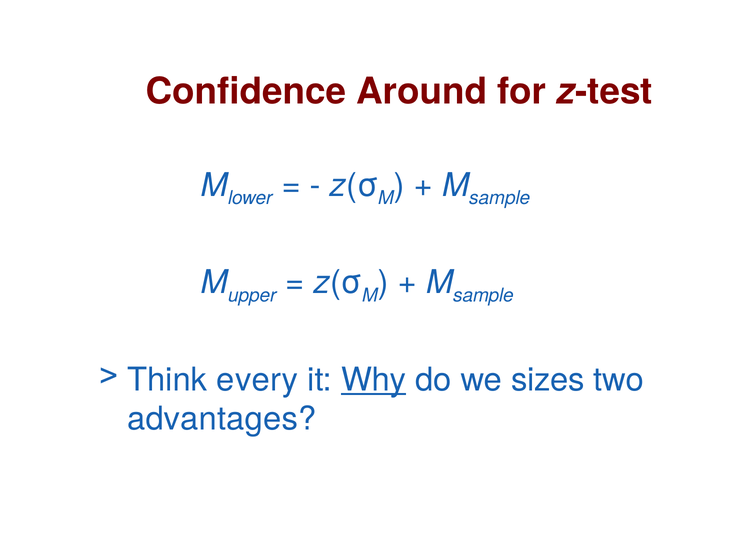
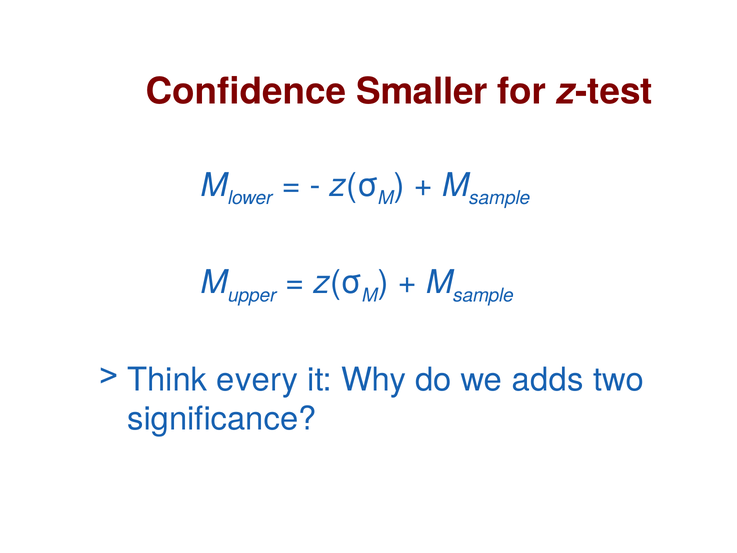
Around: Around -> Smaller (422, 92)
Why underline: present -> none (374, 380)
sizes: sizes -> adds (548, 380)
advantages: advantages -> significance (222, 419)
